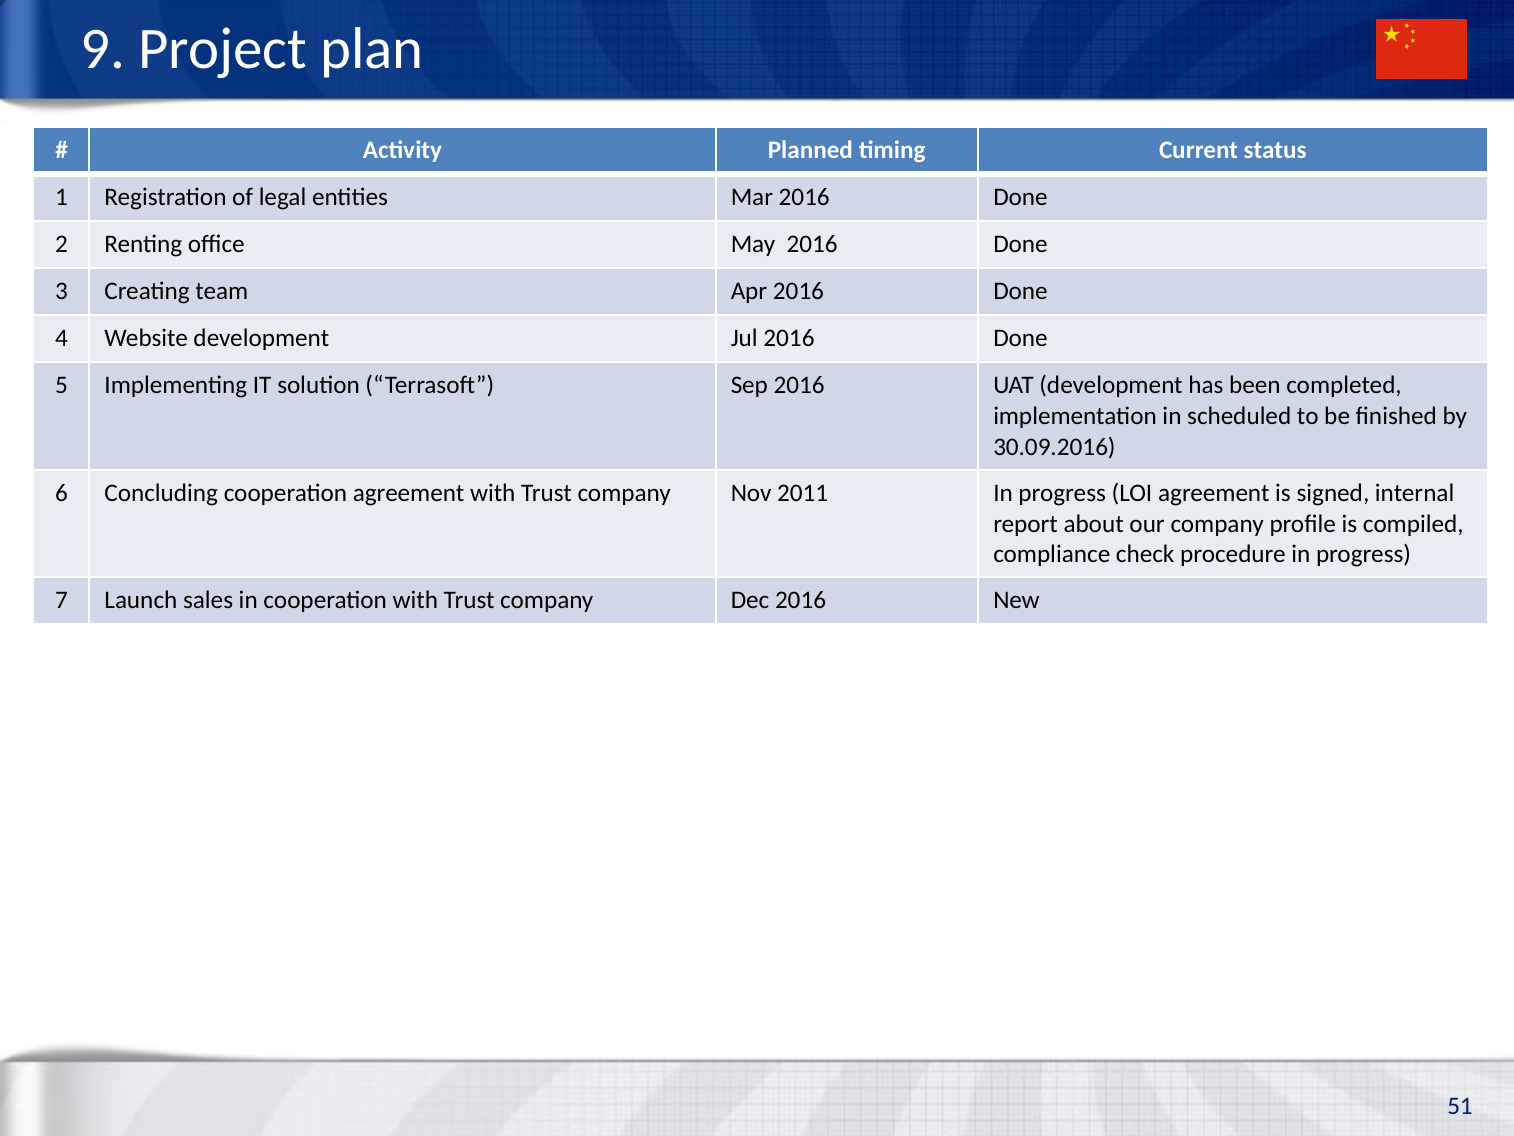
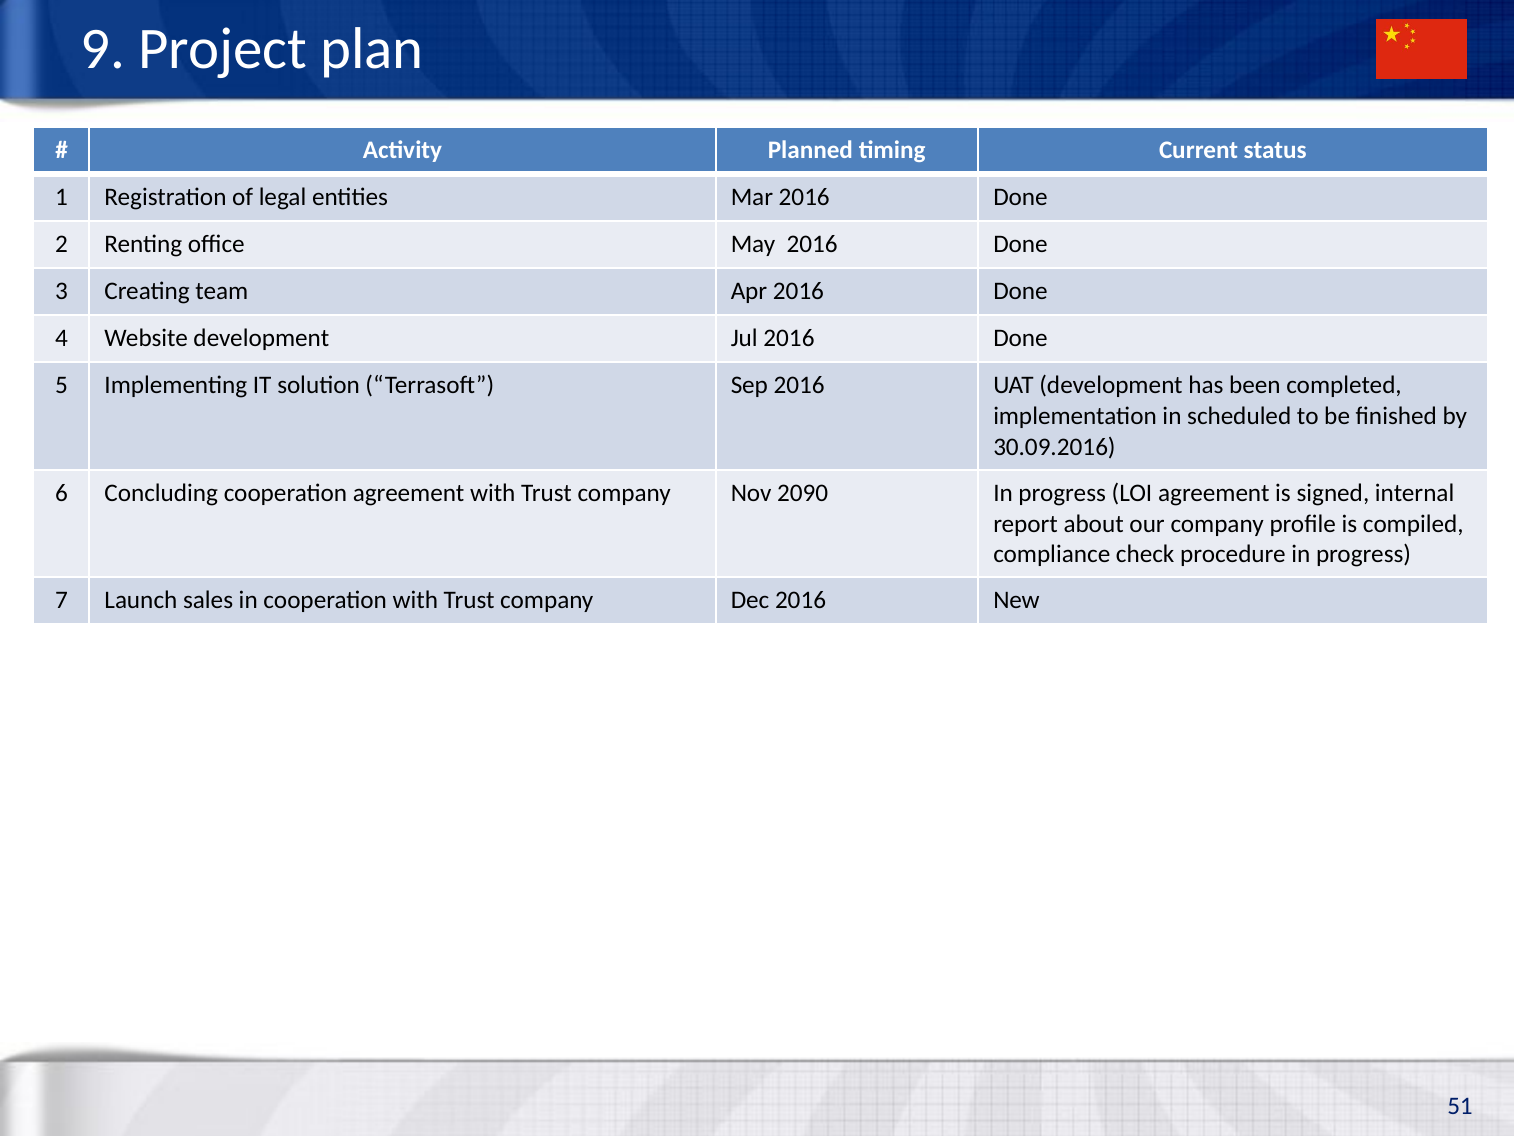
2011: 2011 -> 2090 (803, 493)
